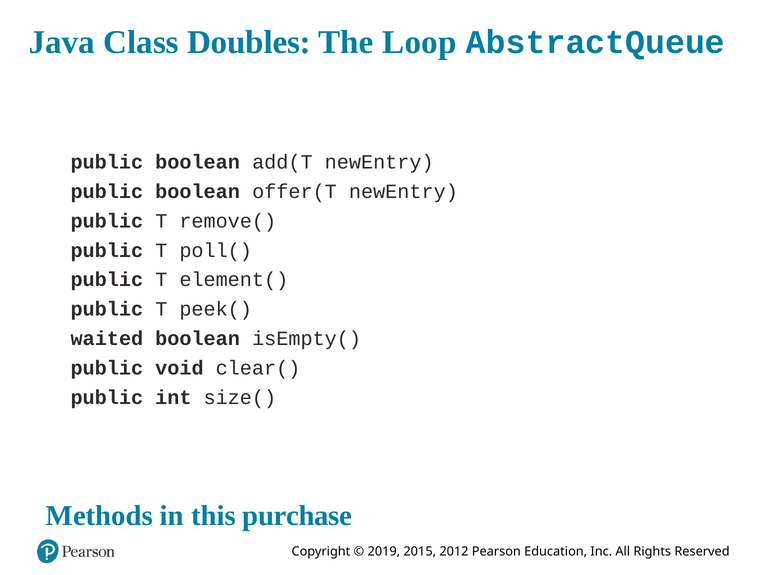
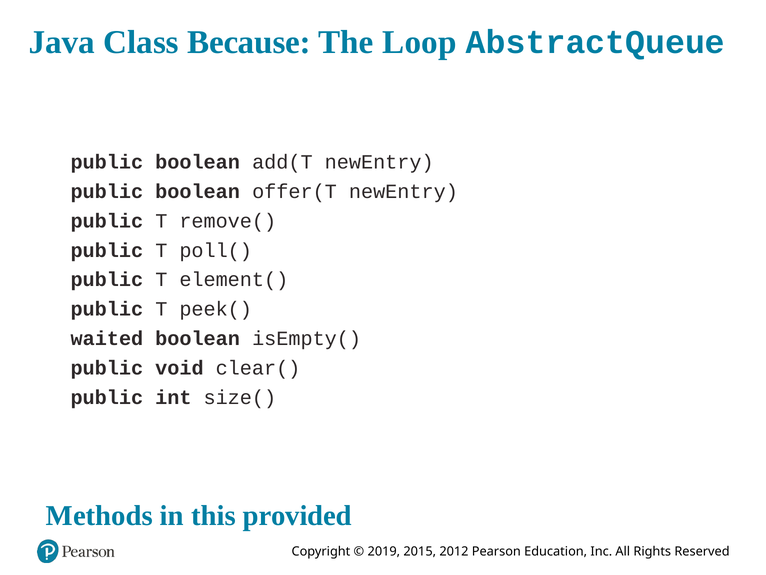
Doubles: Doubles -> Because (249, 42)
purchase: purchase -> provided (297, 515)
